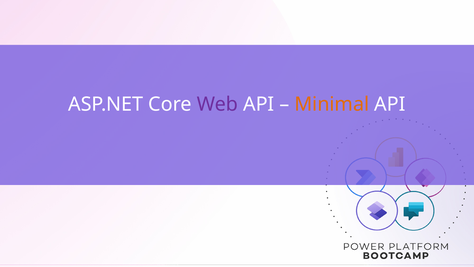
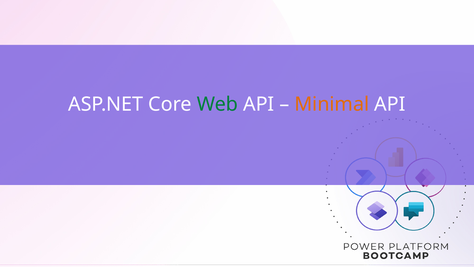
Web colour: purple -> green (217, 104)
